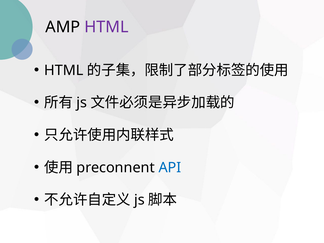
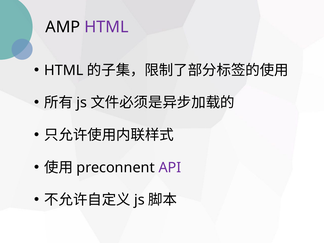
API colour: blue -> purple (170, 168)
